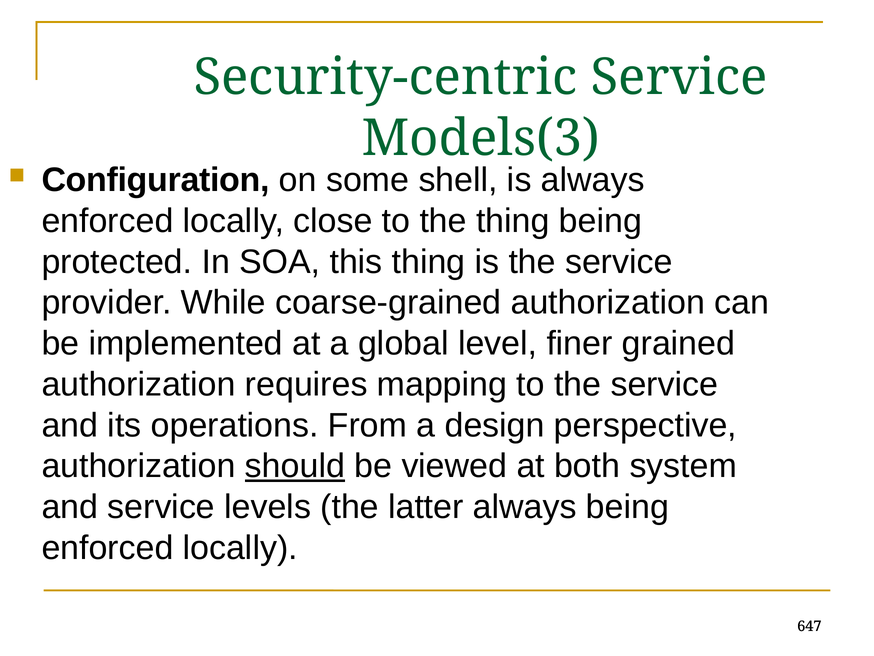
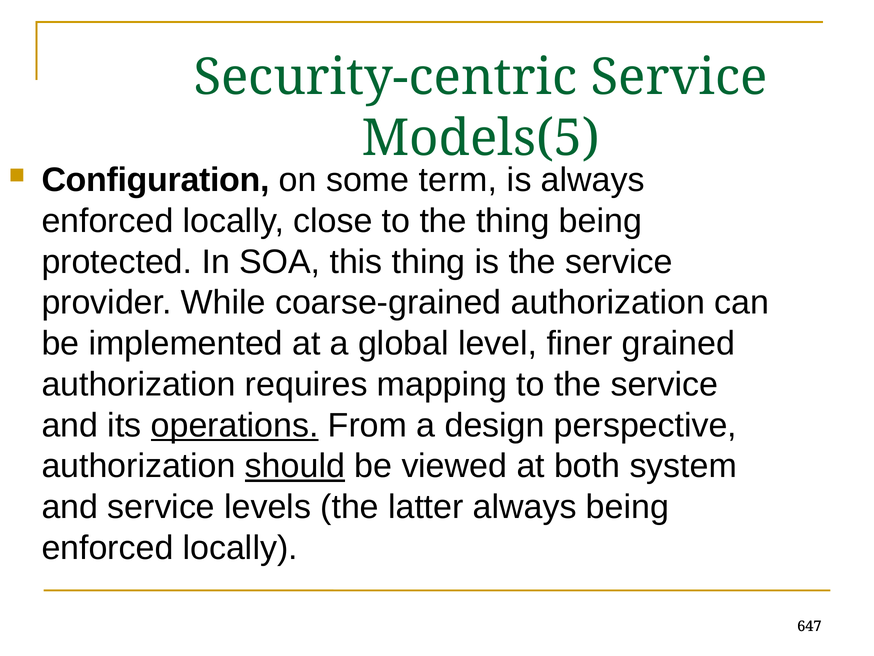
Models(3: Models(3 -> Models(5 (481, 138)
shell: shell -> term (458, 180)
operations underline: none -> present (235, 425)
